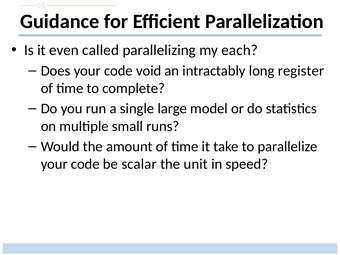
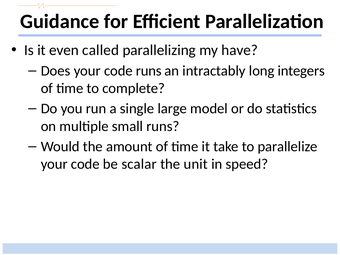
each: each -> have (240, 50)
code void: void -> runs (149, 71)
register: register -> integers (301, 71)
